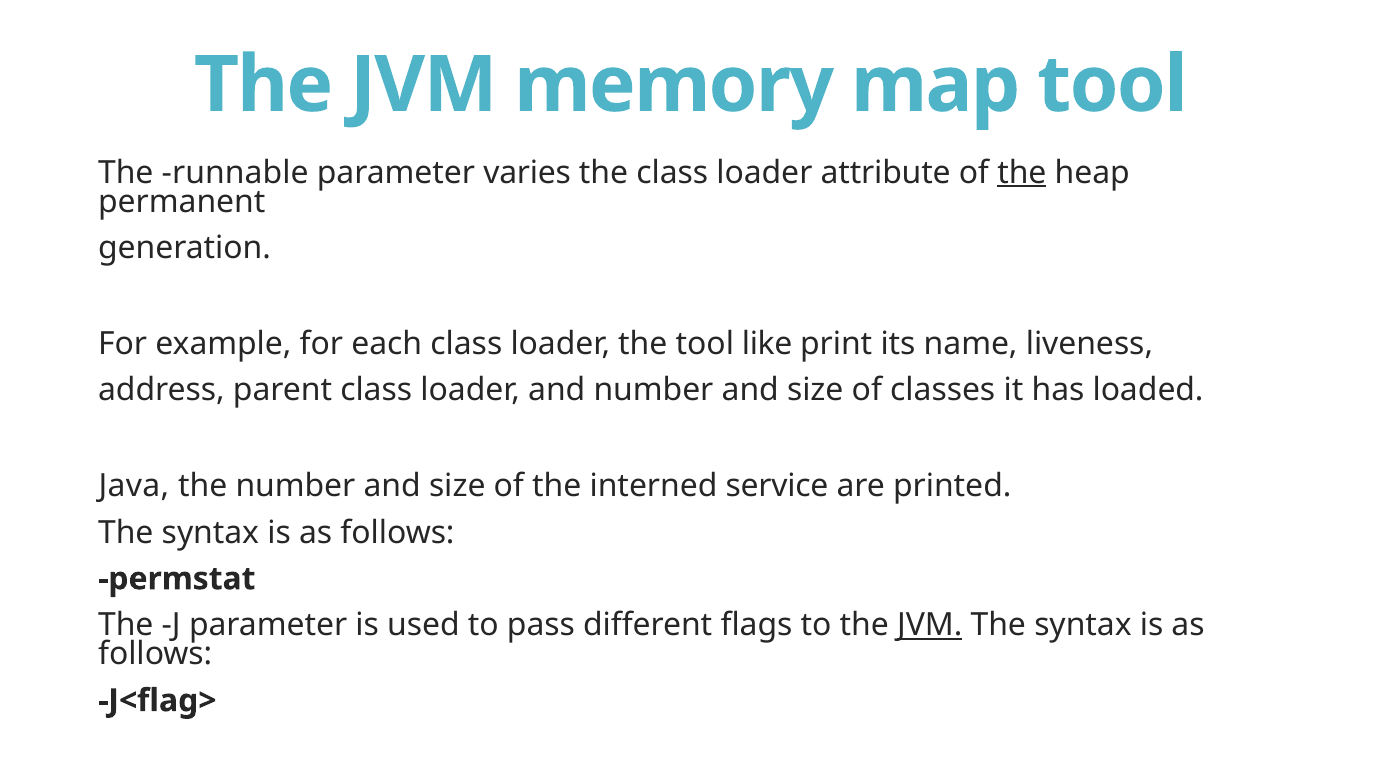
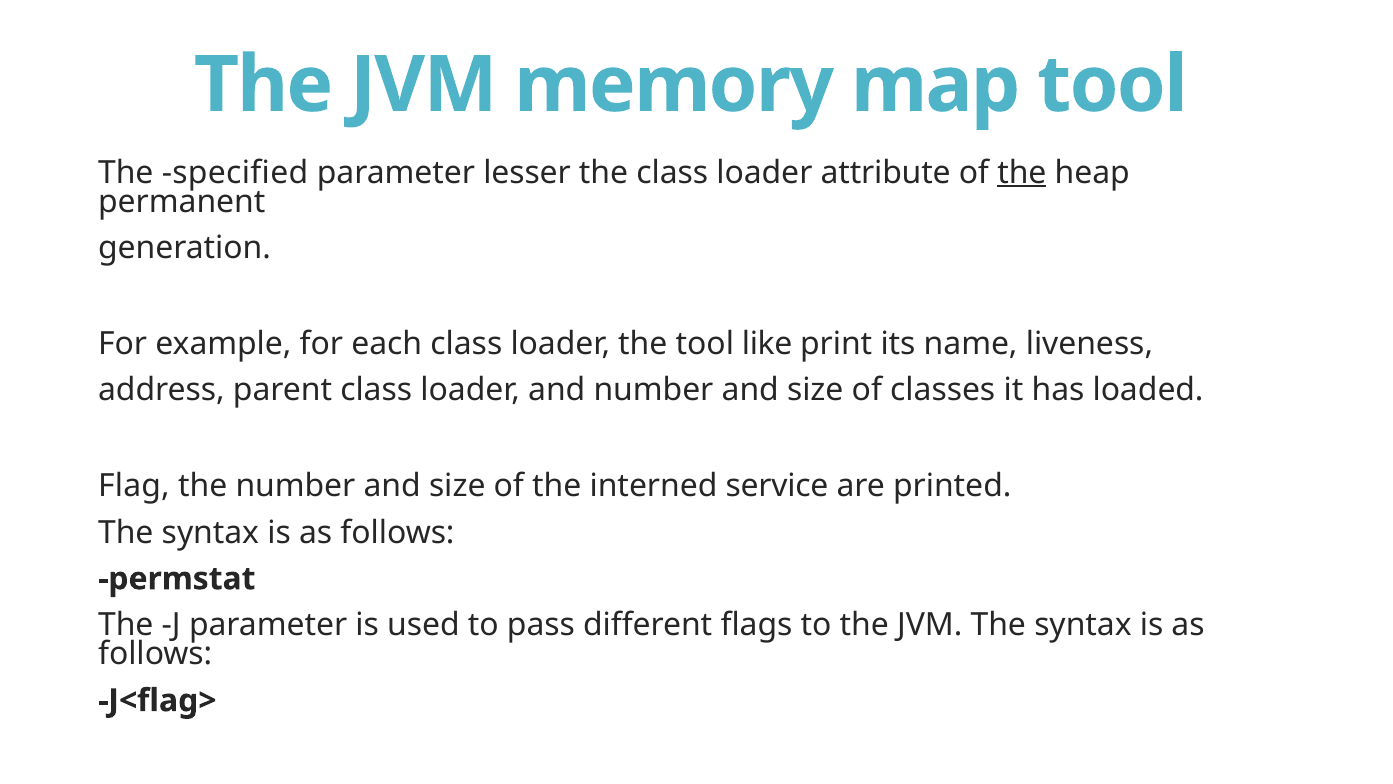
runnable: runnable -> specified (235, 173)
varies: varies -> lesser (527, 173)
Java: Java -> Flag (134, 486)
JVM underline: present -> none (930, 625)
